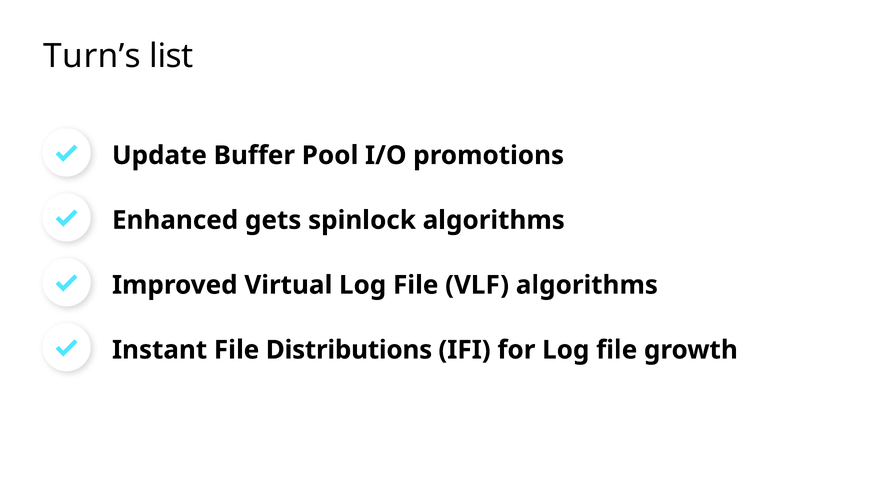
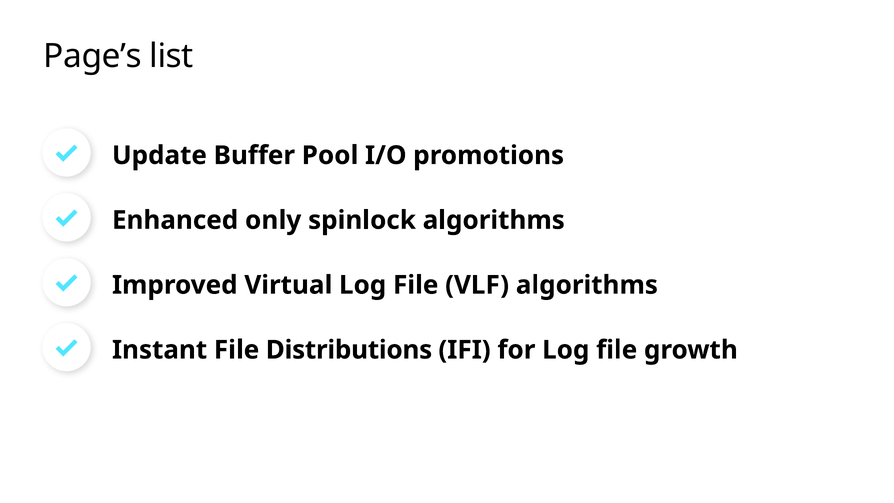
Turn’s: Turn’s -> Page’s (93, 56)
gets: gets -> only (273, 220)
